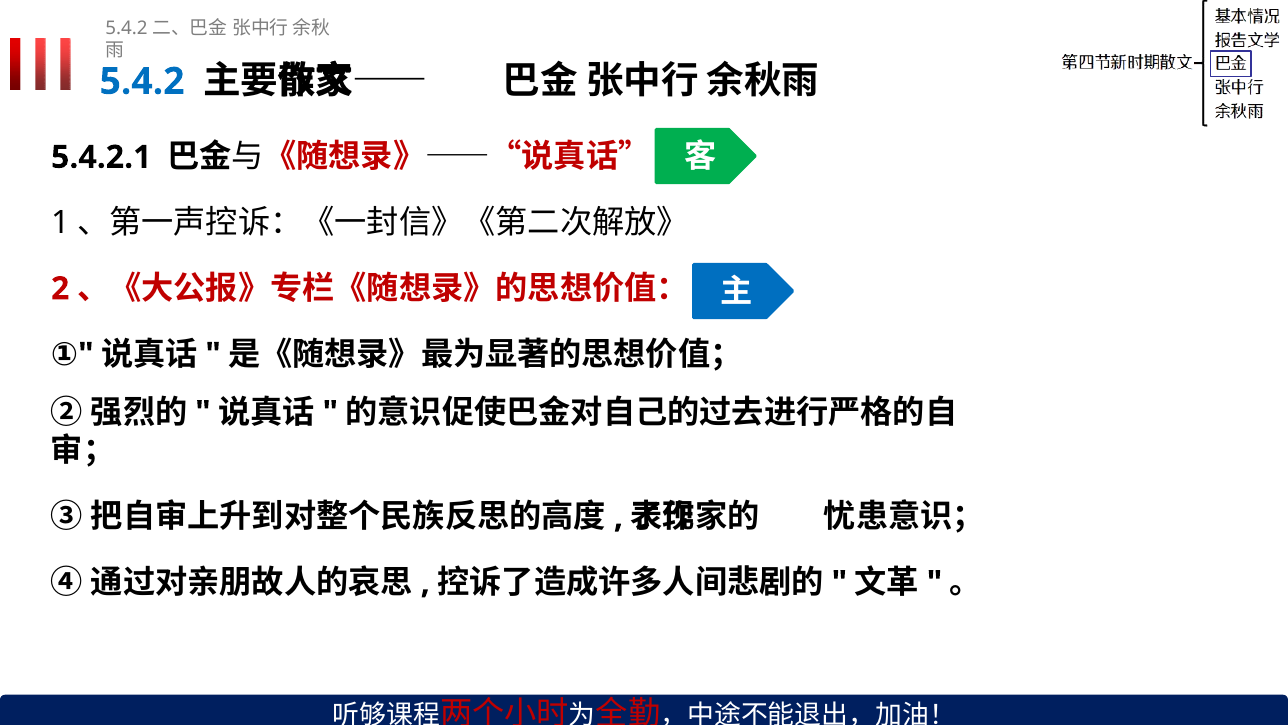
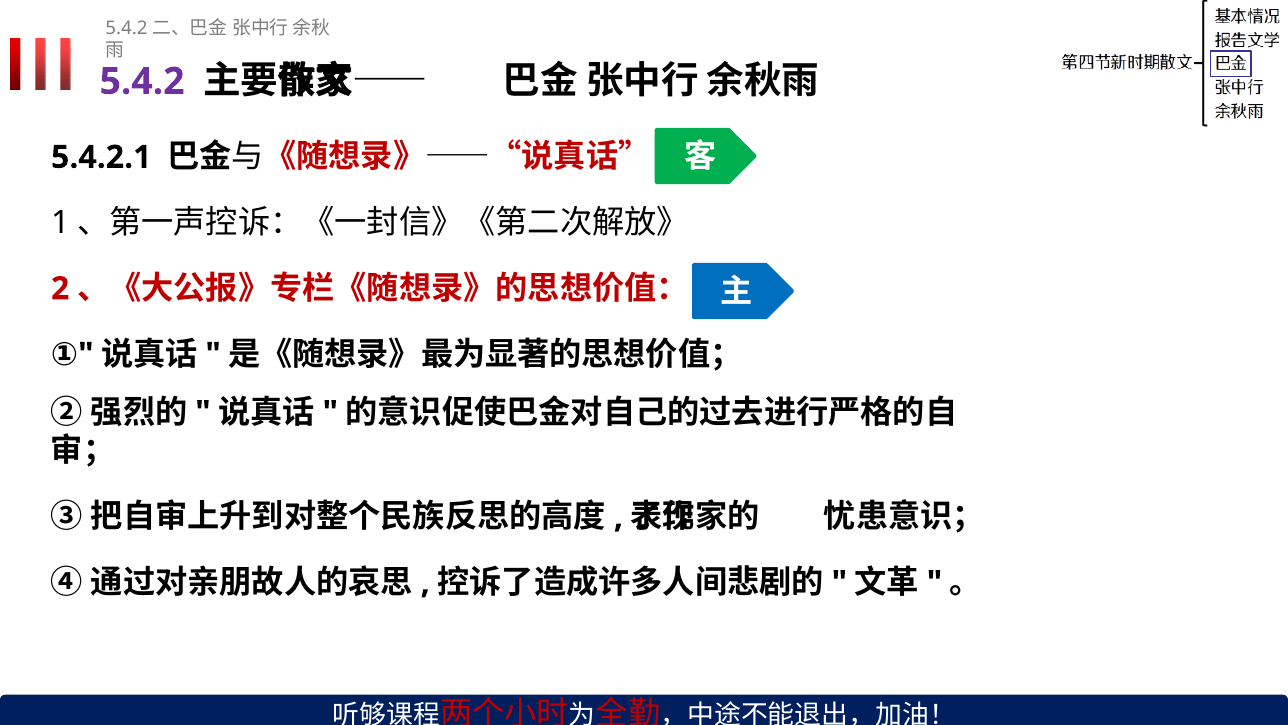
5.4.2 colour: blue -> purple (142, 81)
